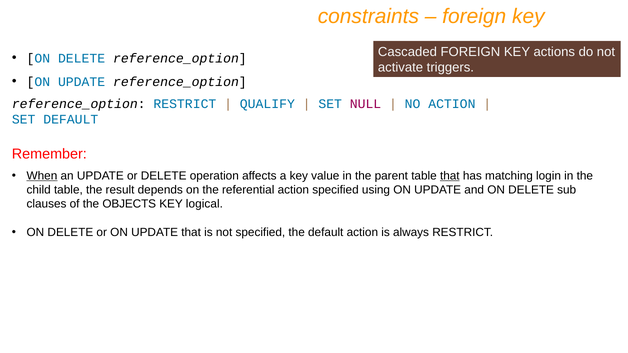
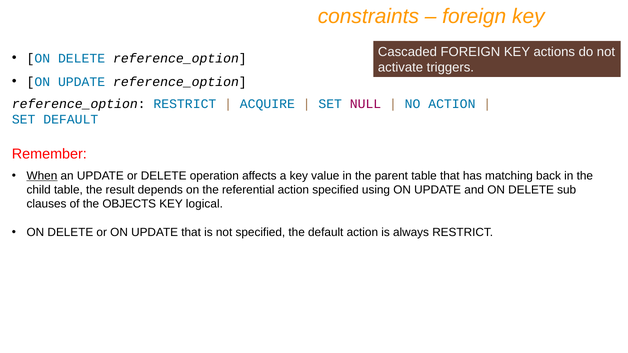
QUALIFY: QUALIFY -> ACQUIRE (267, 104)
that underline: present -> none (450, 176)
login: login -> back (549, 176)
